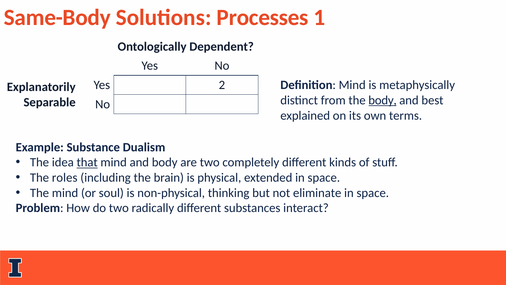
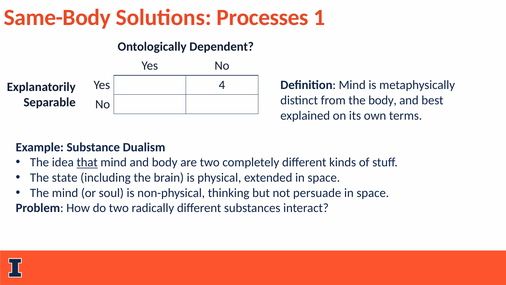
2: 2 -> 4 (222, 85)
body underline: present -> none (383, 100)
roles: roles -> state (65, 177)
eliminate: eliminate -> persuade (317, 193)
